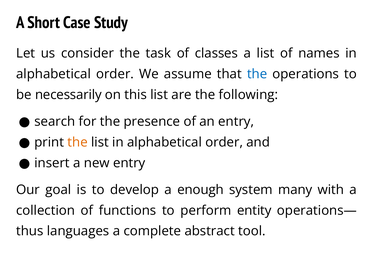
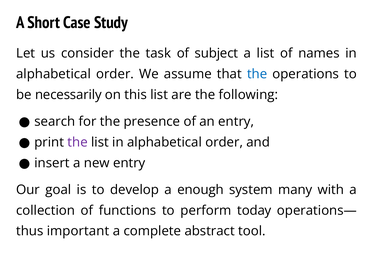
classes: classes -> subject (216, 53)
the colour: orange -> purple (78, 142)
entity: entity -> today (254, 211)
languages: languages -> important (78, 232)
